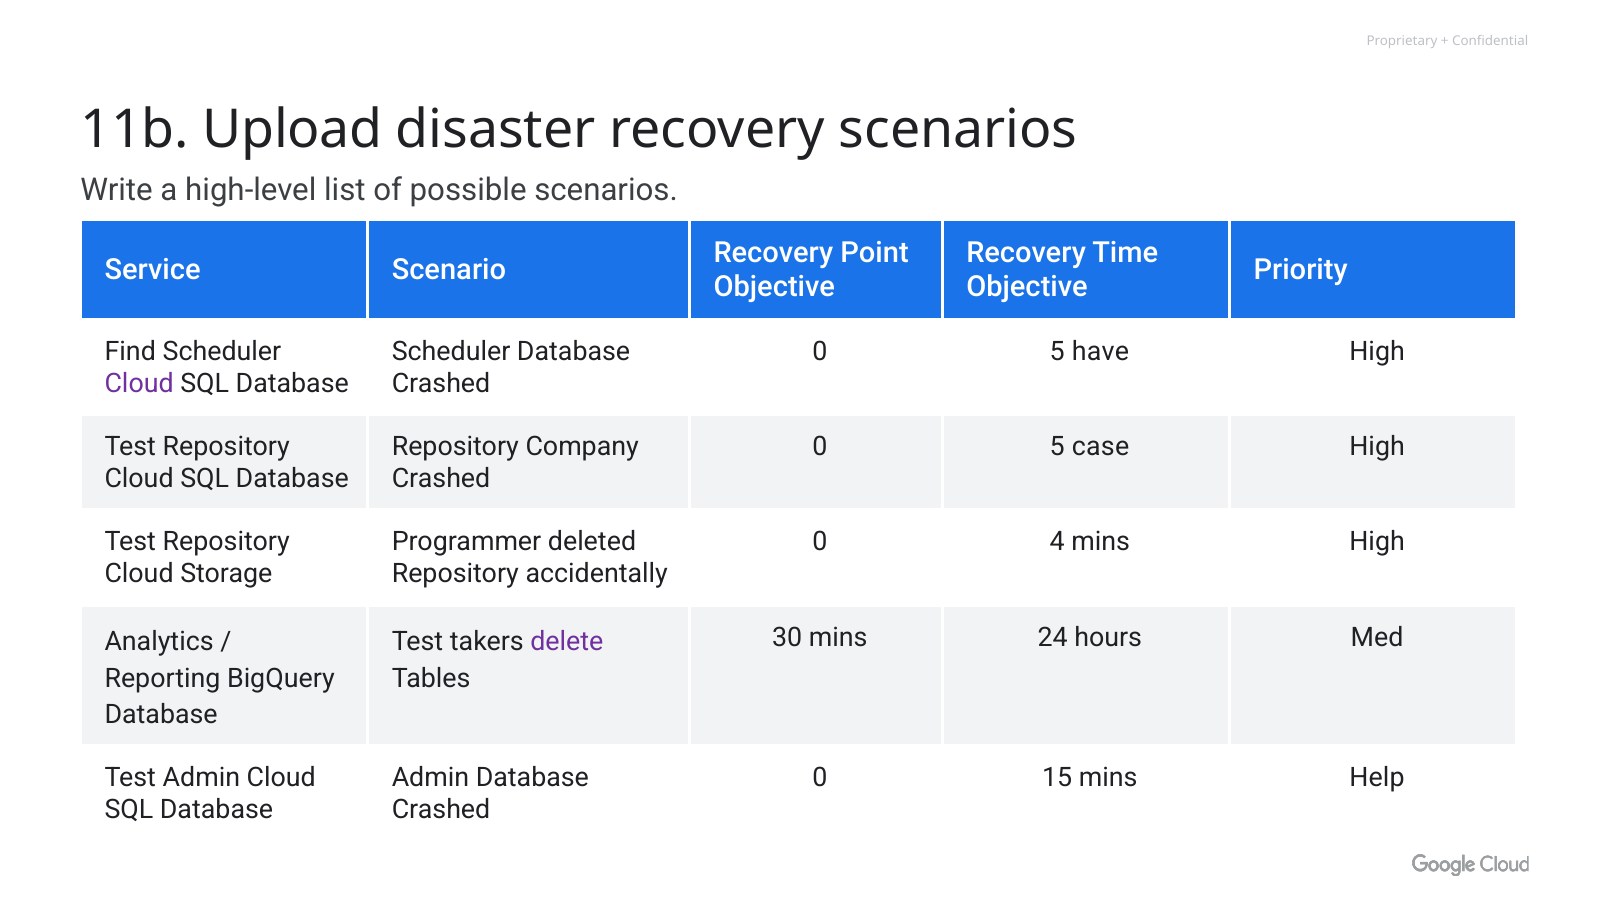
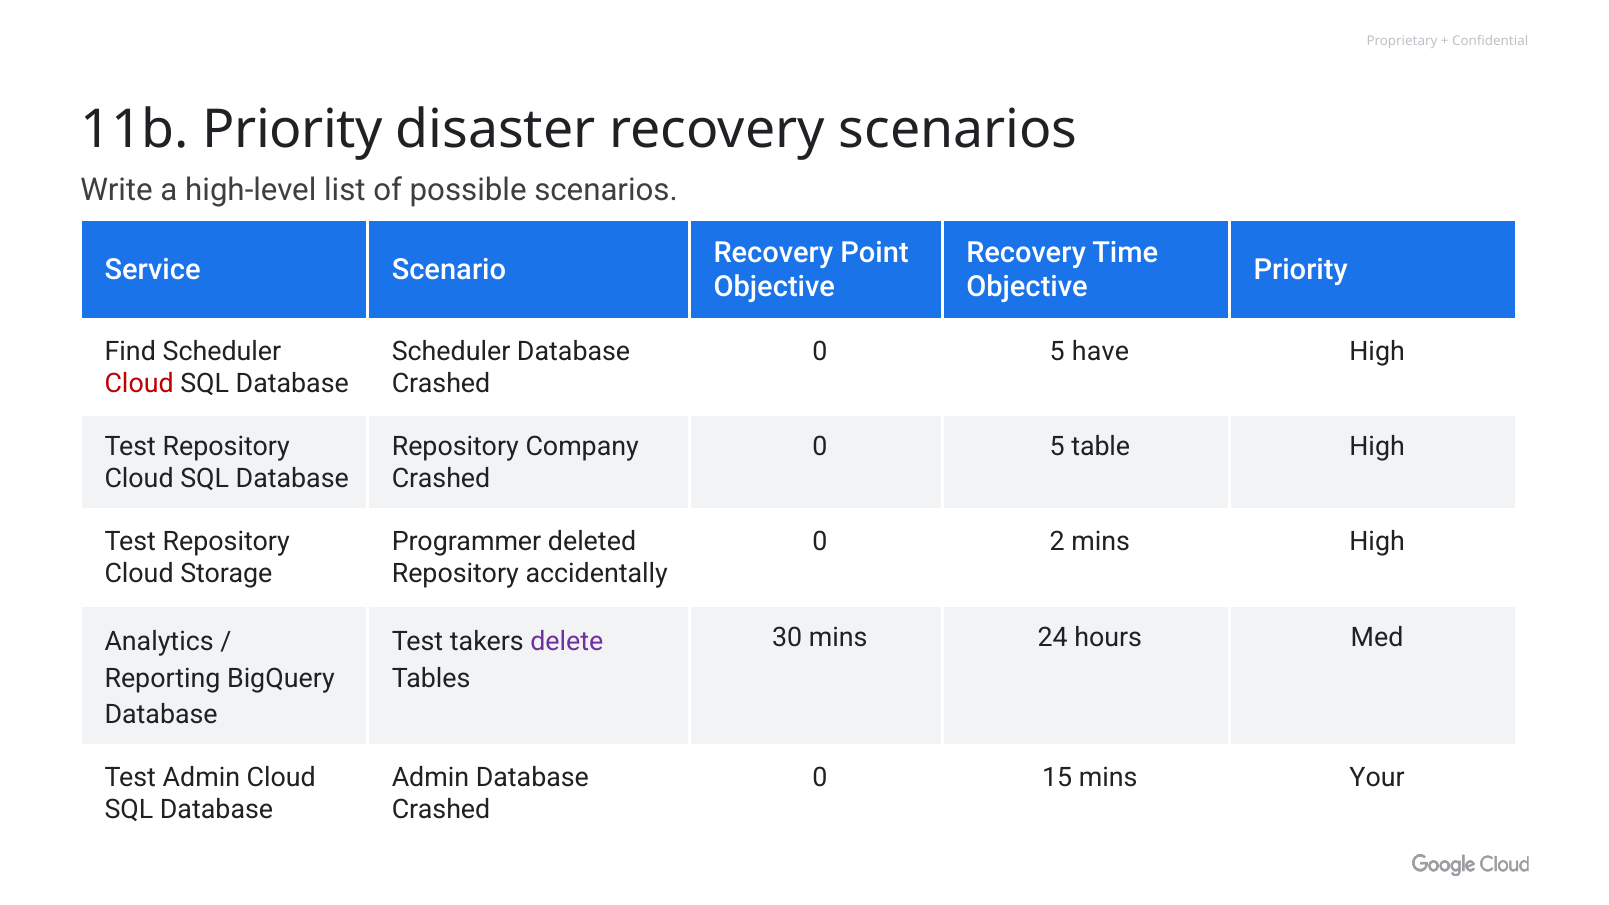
11b Upload: Upload -> Priority (293, 130)
Cloud colour: purple -> red (139, 383)
case: case -> table (1101, 447)
4: 4 -> 2 (1057, 542)
Help: Help -> Your (1377, 778)
